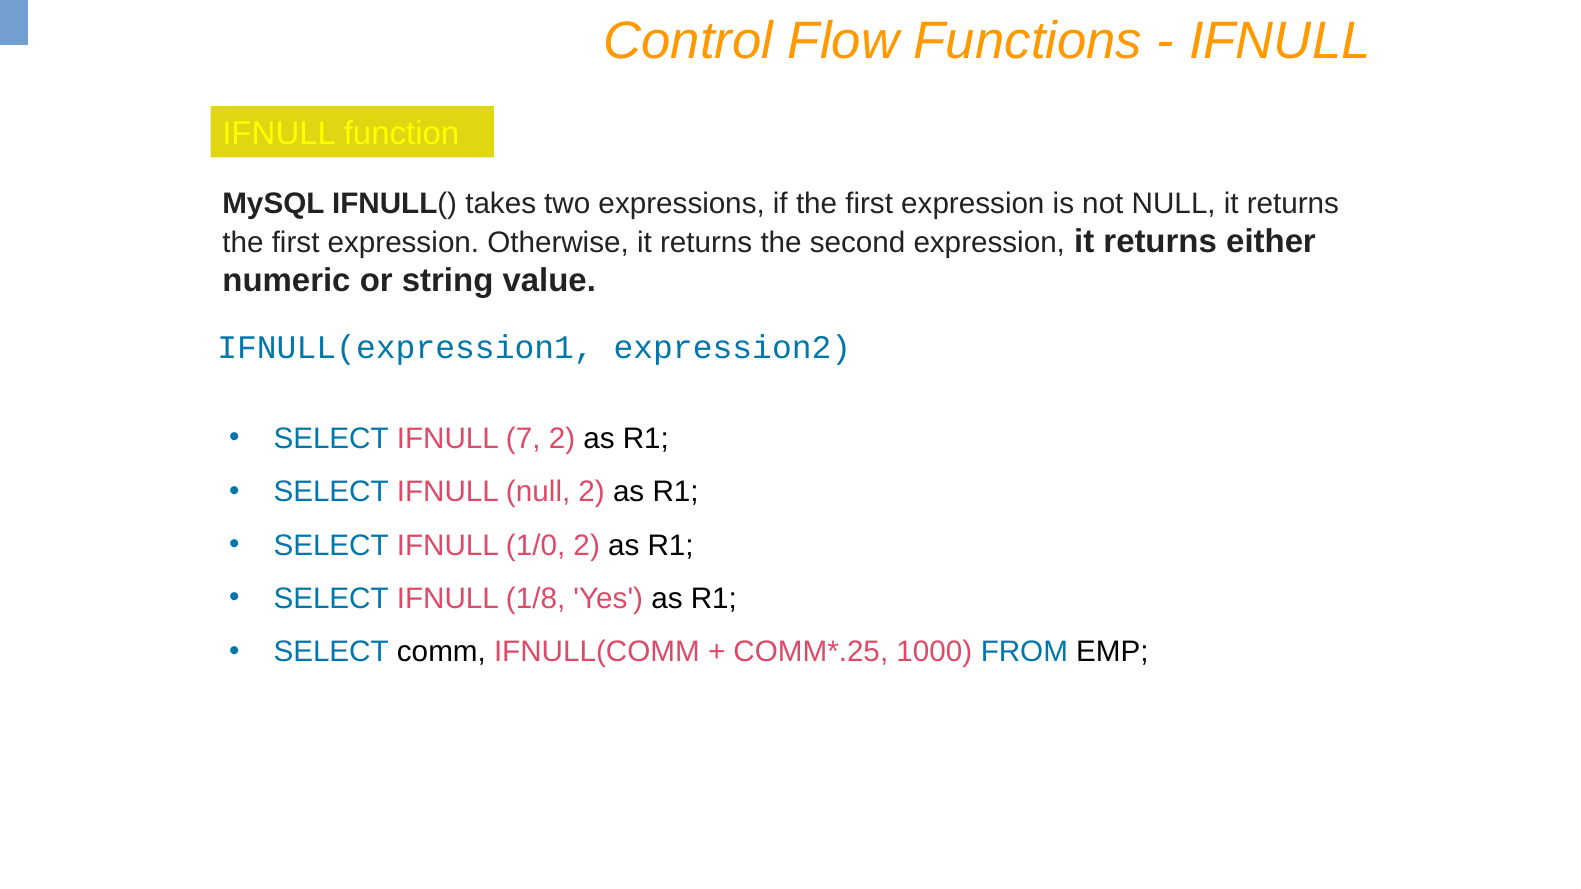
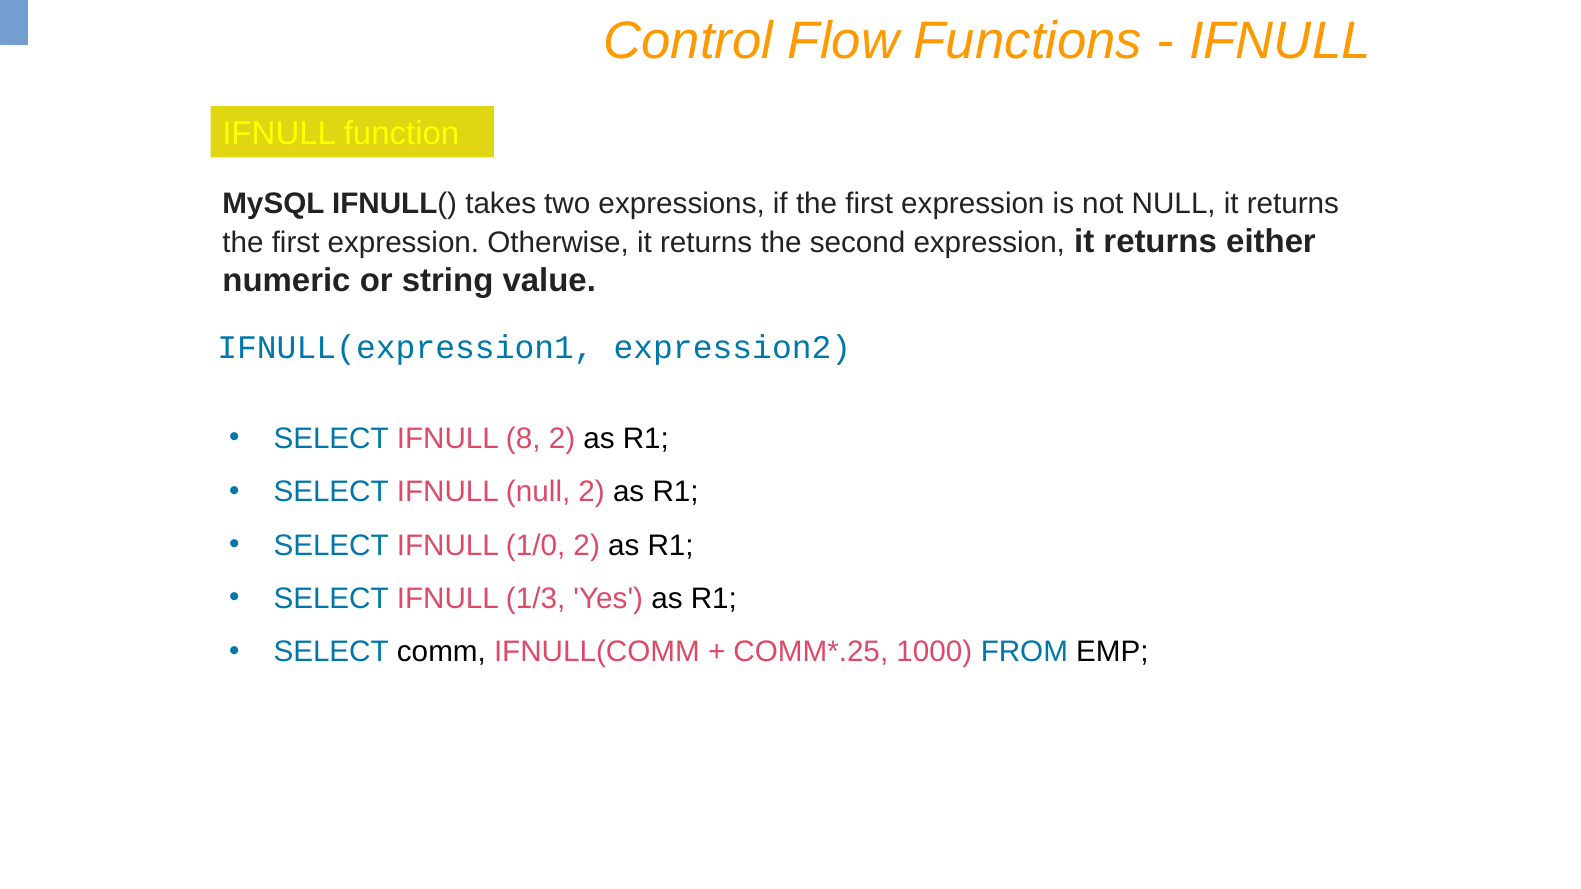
7: 7 -> 8 (523, 439)
1/8: 1/8 -> 1/3 (536, 599)
